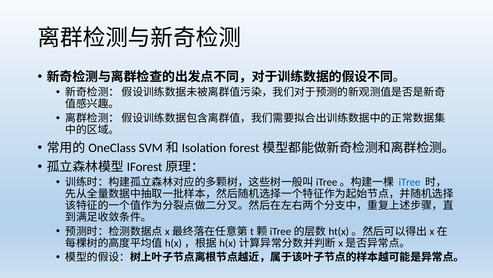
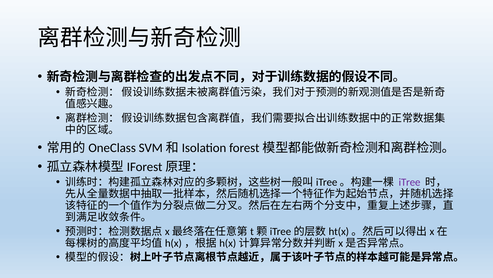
iTree colour: blue -> purple (410, 182)
